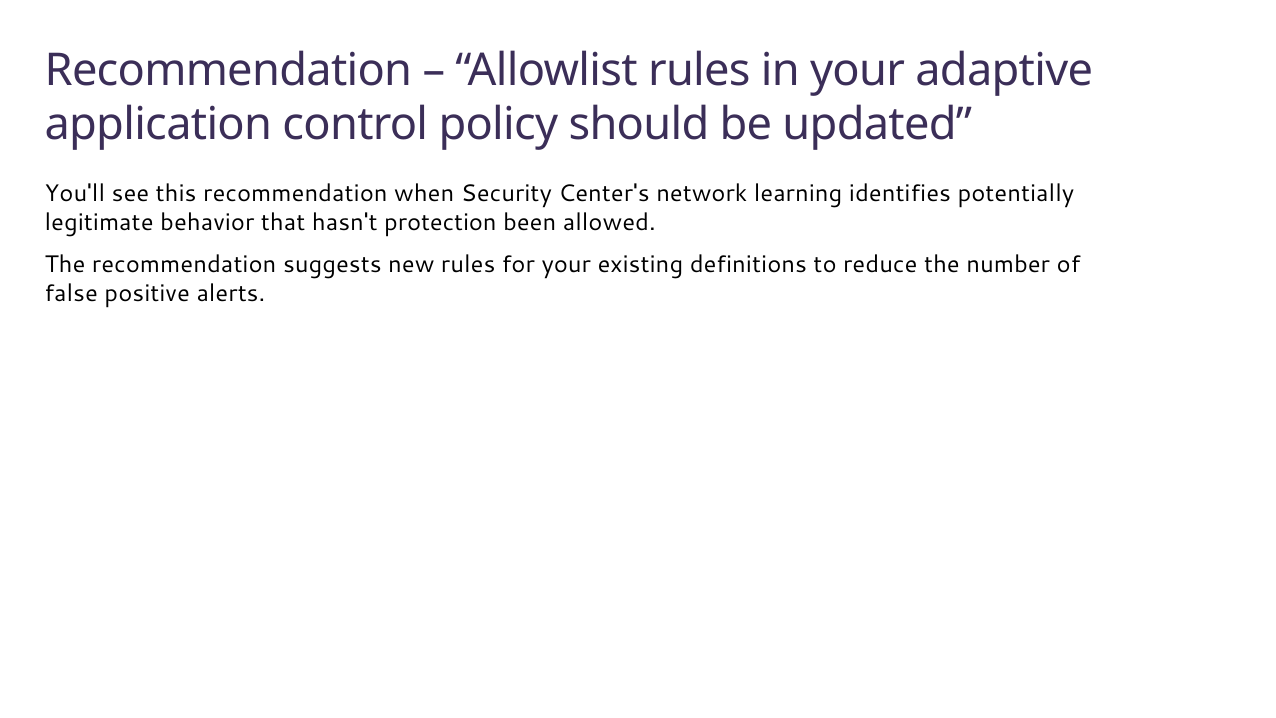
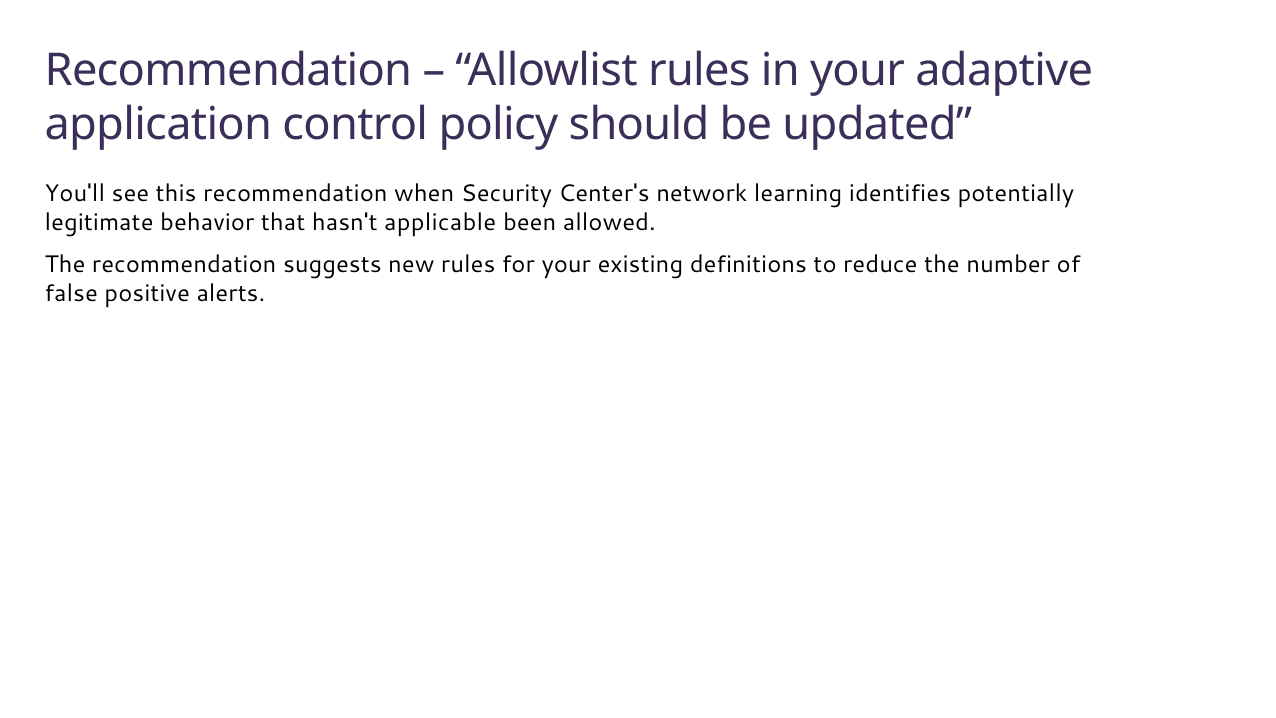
protection: protection -> applicable (440, 223)
